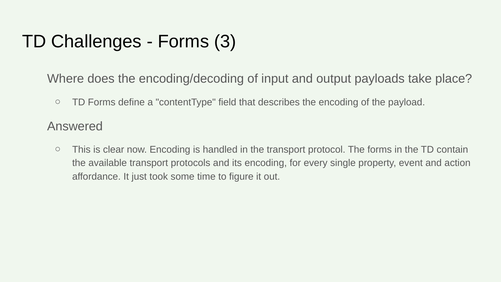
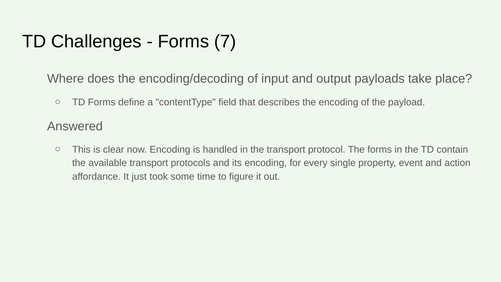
3: 3 -> 7 (225, 42)
